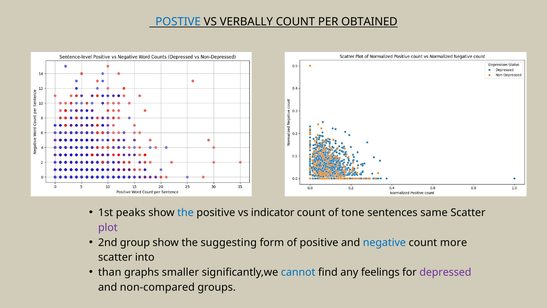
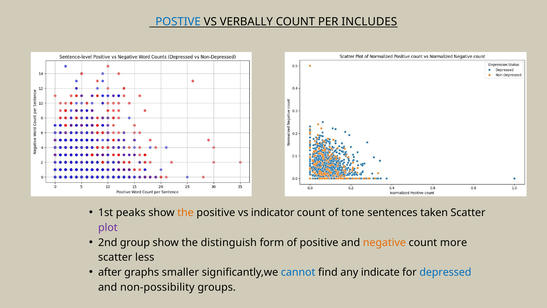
OBTAINED: OBTAINED -> INCLUDES (369, 22)
the colour: blue -> orange (186, 213)
same: same -> taken (434, 213)
suggesting: suggesting -> distinguish (229, 242)
negative colour: blue -> orange (384, 242)
into: into -> less (145, 257)
than: than -> after (110, 272)
feelings: feelings -> indicate (380, 272)
depressed colour: purple -> blue (445, 272)
non-compared: non-compared -> non-possibility (157, 287)
